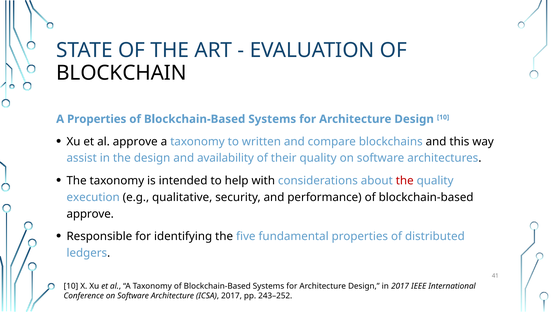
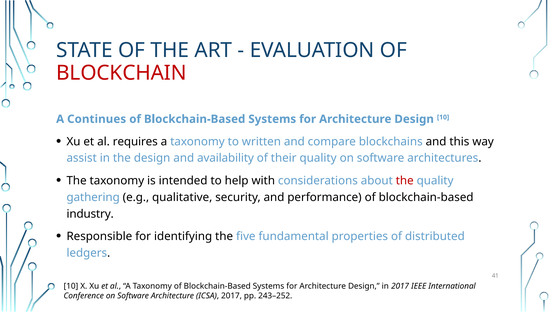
BLOCKCHAIN colour: black -> red (121, 73)
A Properties: Properties -> Continues (97, 119)
al approve: approve -> requires (135, 142)
execution: execution -> gathering (93, 197)
approve: approve -> industry (90, 214)
